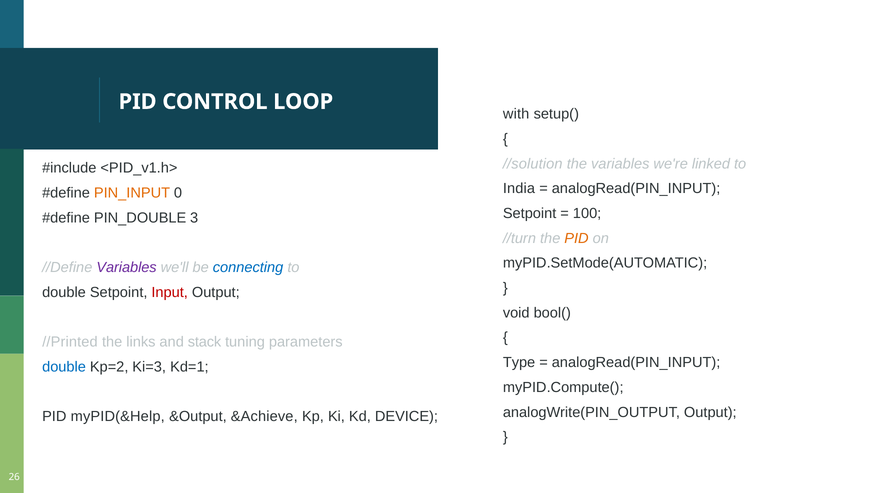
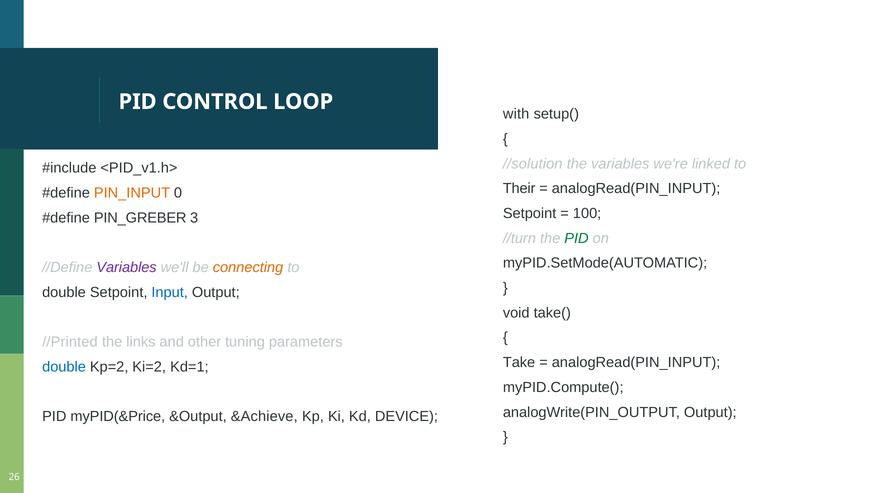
India: India -> Their (519, 189)
PIN_DOUBLE: PIN_DOUBLE -> PIN_GREBER (140, 218)
PID colour: orange -> green (576, 238)
connecting colour: blue -> orange (248, 267)
Input colour: red -> blue (170, 292)
bool(: bool( -> take( (552, 313)
stack: stack -> other (204, 342)
Type: Type -> Take (519, 362)
Ki=3: Ki=3 -> Ki=2 (149, 367)
myPID(&Help: myPID(&Help -> myPID(&Price (118, 416)
